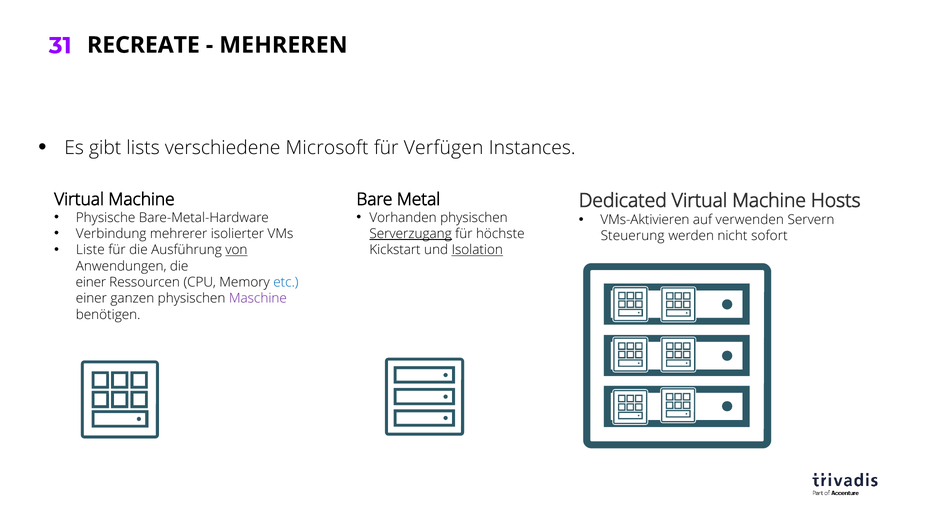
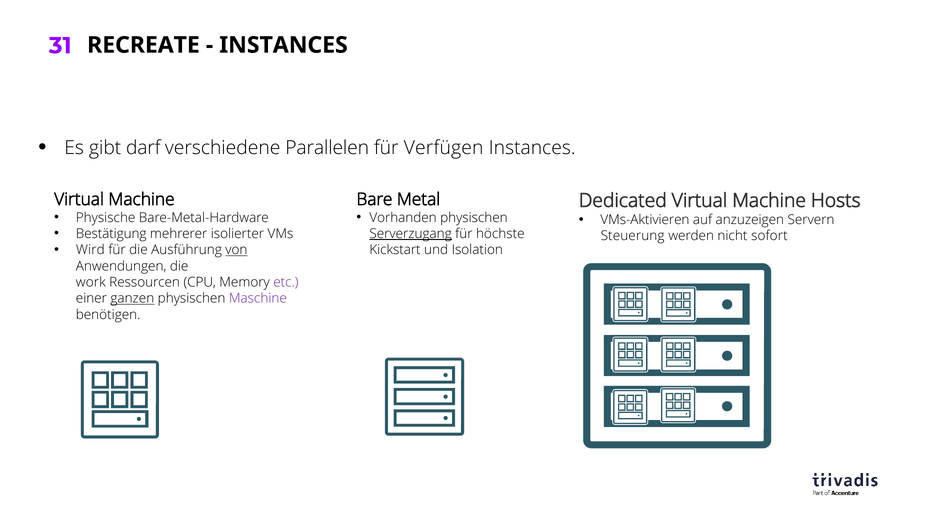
MEHREREN: MEHREREN -> INSTANCES (283, 45)
lists: lists -> darf (143, 148)
Microsoft: Microsoft -> Parallelen (327, 148)
verwenden: verwenden -> anzuzeigen (750, 220)
Verbindung: Verbindung -> Bestätigung (111, 234)
Liste: Liste -> Wird (90, 250)
Isolation underline: present -> none (477, 250)
einer: einer -> work (91, 282)
etc colour: blue -> purple (286, 282)
ganzen underline: none -> present (132, 299)
